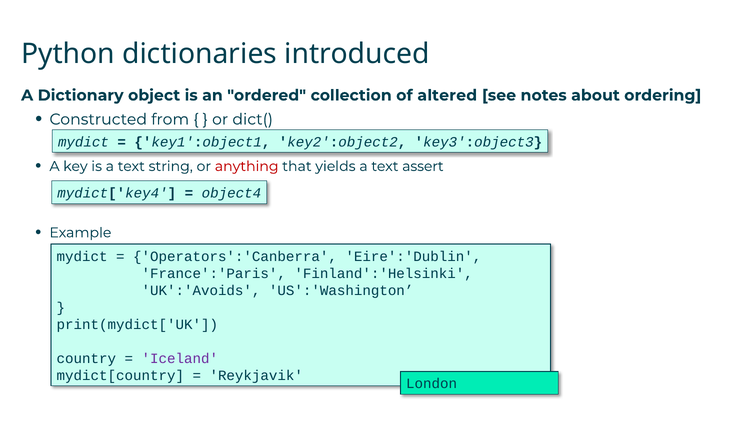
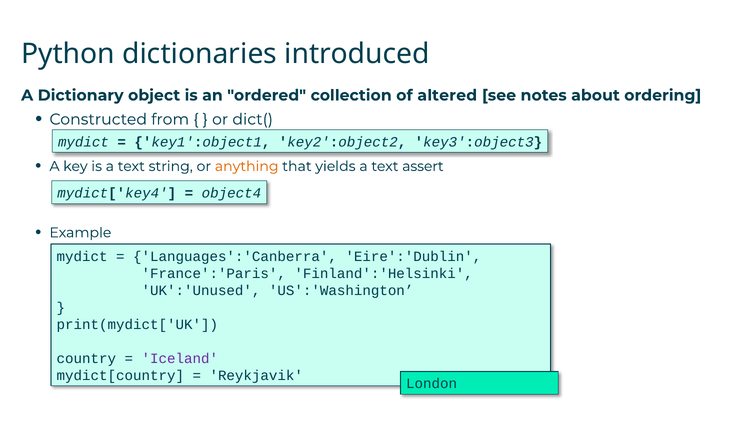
anything colour: red -> orange (247, 166)
Operators':'Canberra: Operators':'Canberra -> Languages':'Canberra (235, 256)
UK':'Avoids: UK':'Avoids -> UK':'Unused (201, 290)
